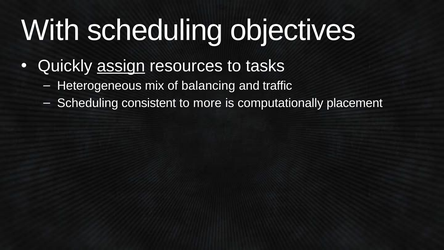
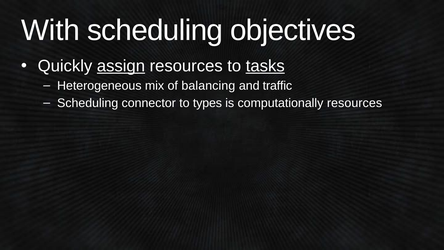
tasks underline: none -> present (265, 66)
consistent: consistent -> connector (149, 103)
more: more -> types (207, 103)
computationally placement: placement -> resources (355, 103)
